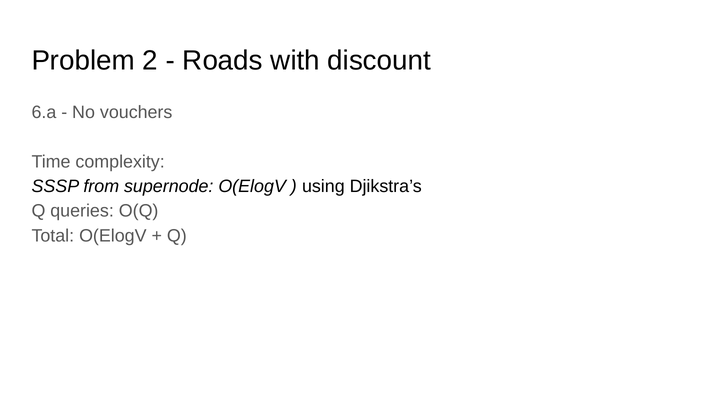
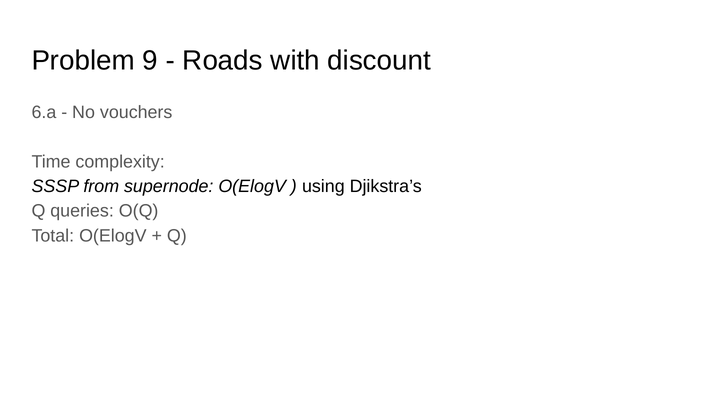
2: 2 -> 9 (150, 61)
